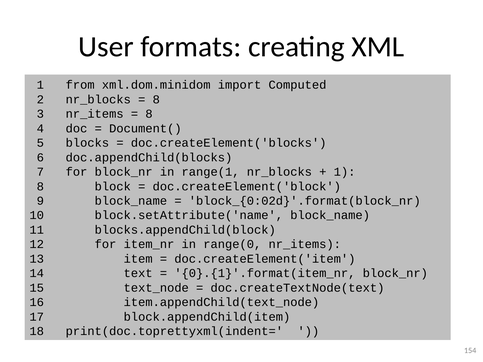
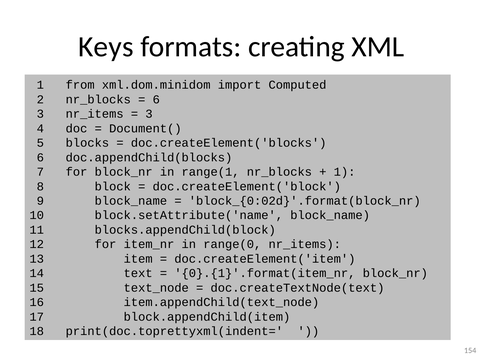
User: User -> Keys (106, 47)
8: 8 -> 6 (156, 100)
8: 8 -> 3 (149, 114)
